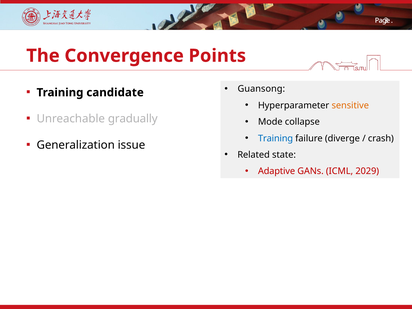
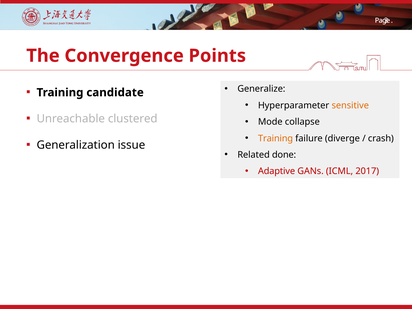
Guansong: Guansong -> Generalize (261, 89)
gradually: gradually -> clustered (133, 119)
Training colour: blue -> orange (276, 138)
state: state -> done (284, 155)
2029: 2029 -> 2017 (367, 171)
